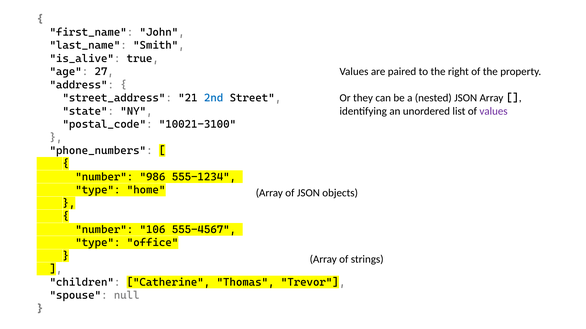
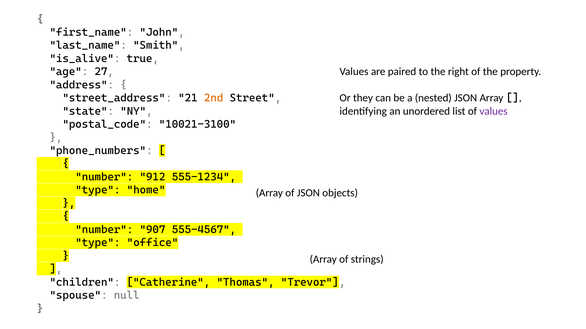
2nd colour: blue -> orange (214, 98)
986: 986 -> 912 (152, 177)
106: 106 -> 907 (152, 230)
